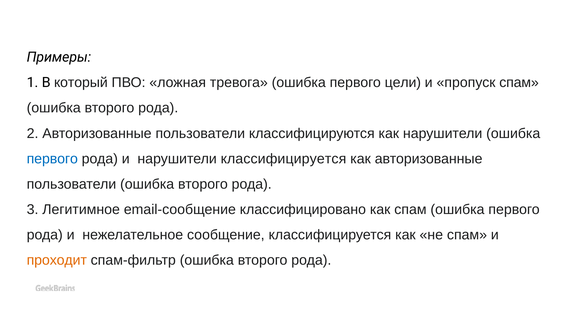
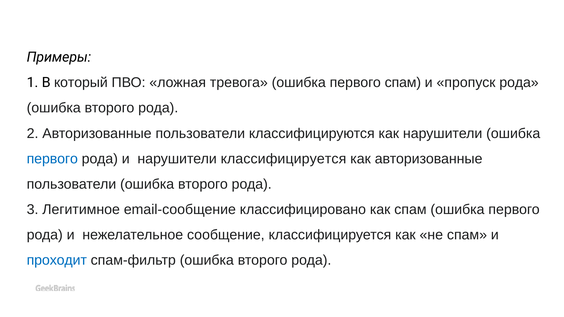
первого цели: цели -> спам (403, 83)
пропуск спам: спам -> рода (519, 83)
проходит colour: orange -> blue (57, 260)
